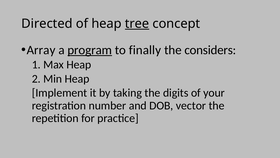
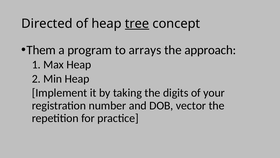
Array: Array -> Them (41, 50)
program underline: present -> none (90, 50)
finally: finally -> arrays (145, 50)
considers: considers -> approach (210, 50)
